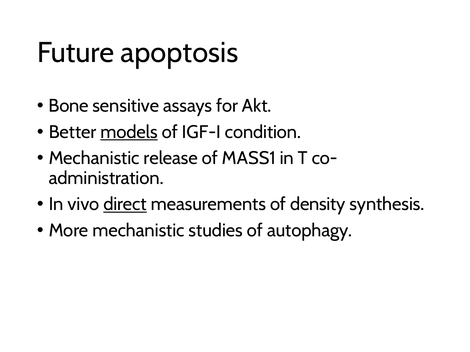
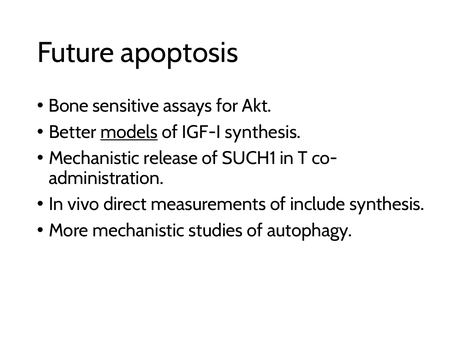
IGF-I condition: condition -> synthesis (263, 132)
MASS1: MASS1 -> SUCH1 (249, 159)
direct underline: present -> none (125, 205)
density: density -> include (318, 205)
